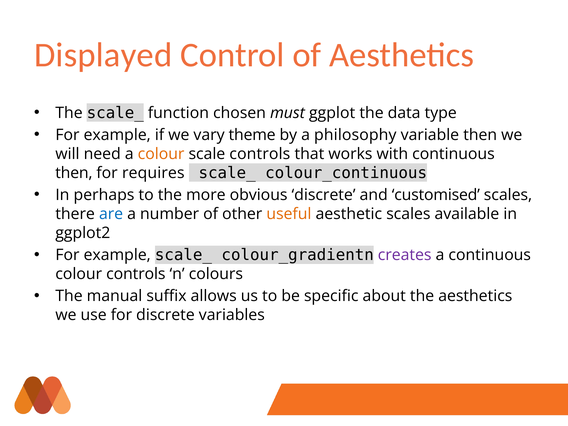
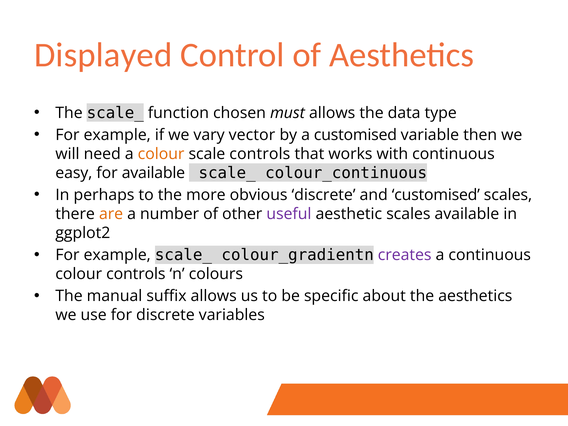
must ggplot: ggplot -> allows (332, 113)
theme: theme -> vector (252, 135)
a philosophy: philosophy -> customised (355, 135)
then: then -> easy (74, 173)
for requires: requires -> available (153, 173)
are colour: blue -> orange (111, 214)
useful colour: orange -> purple (289, 214)
